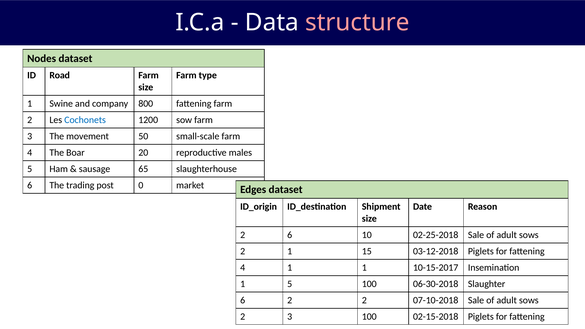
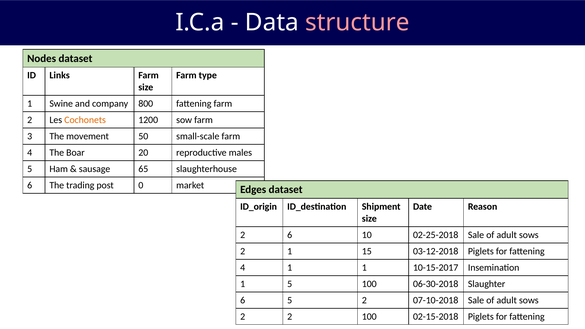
Road: Road -> Links (60, 75)
Cochonets colour: blue -> orange (85, 120)
6 2: 2 -> 5 (290, 300)
2 3: 3 -> 2 (290, 317)
